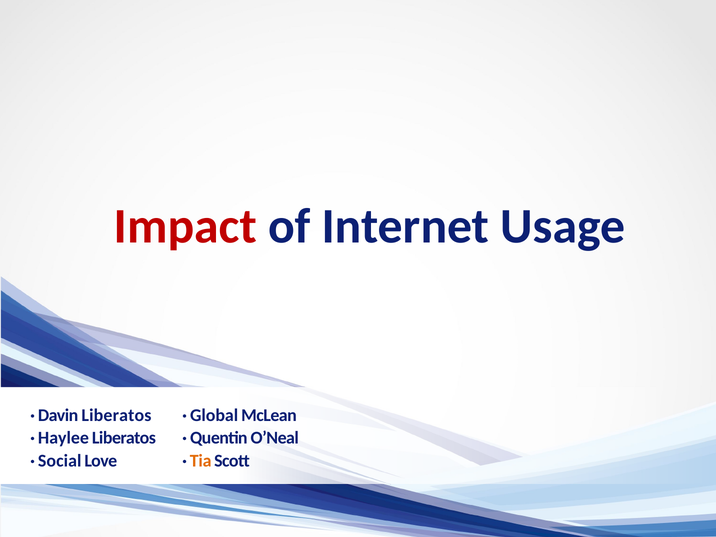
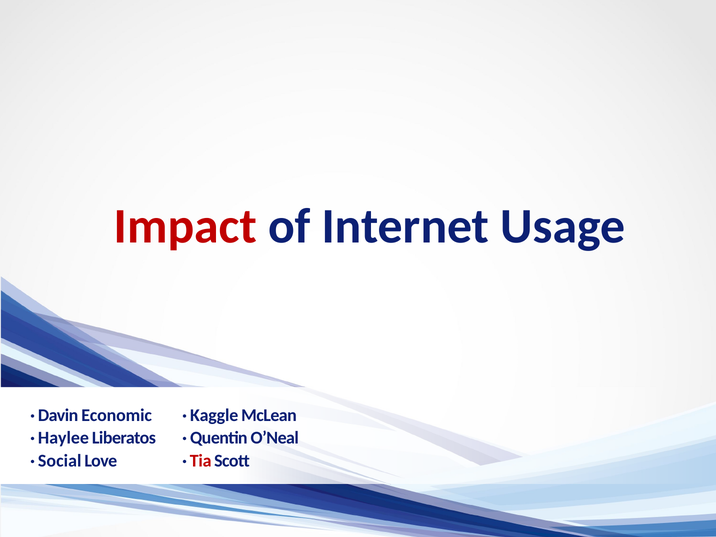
Davin Liberatos: Liberatos -> Economic (117, 415)
Global: Global -> Kaggle (214, 415)
Tia colour: orange -> red (201, 461)
